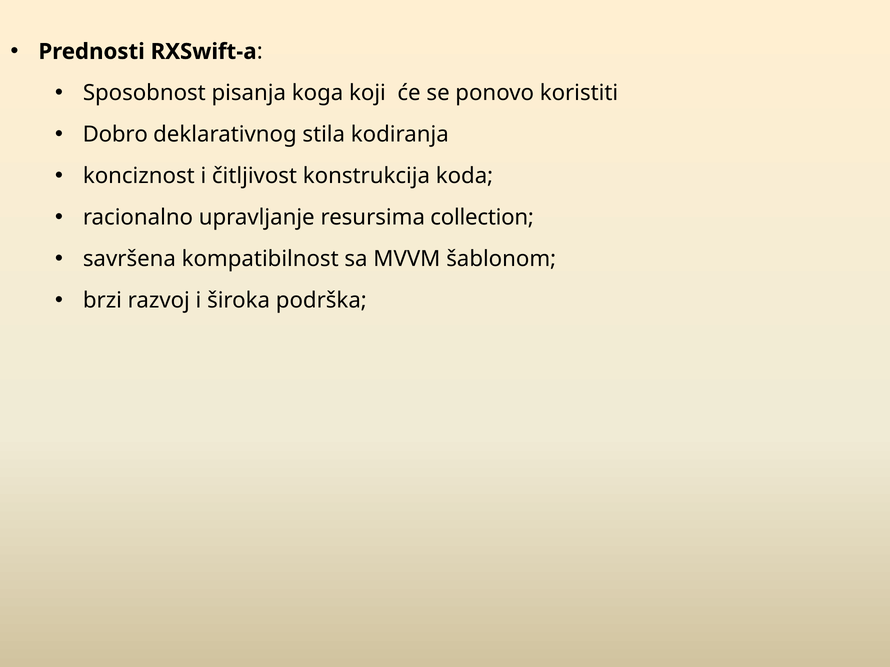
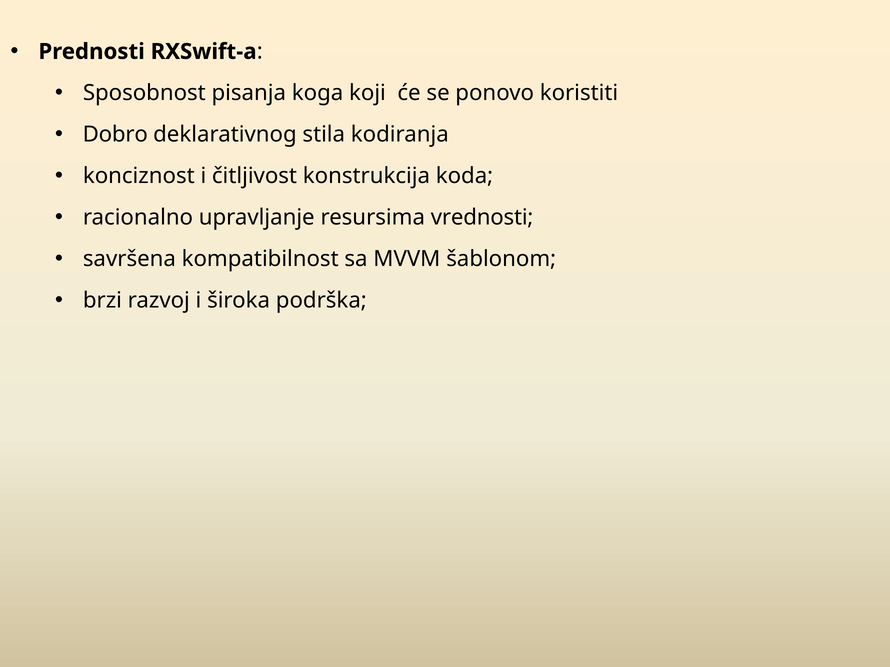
collection: collection -> vrednosti (482, 218)
